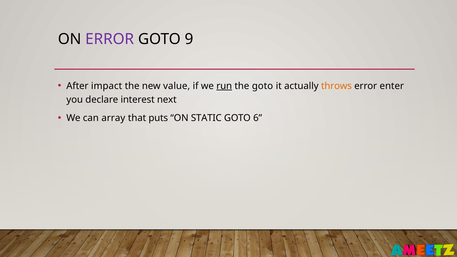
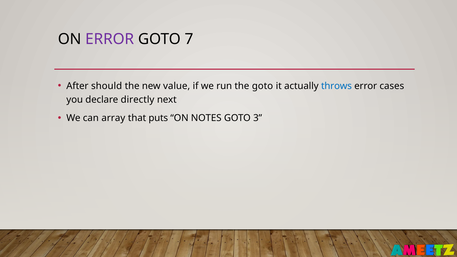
9: 9 -> 7 (189, 39)
impact: impact -> should (107, 86)
run underline: present -> none (224, 86)
throws colour: orange -> blue (336, 86)
enter: enter -> cases (392, 86)
interest: interest -> directly (138, 100)
STATIC: STATIC -> NOTES (206, 118)
6: 6 -> 3 (258, 118)
